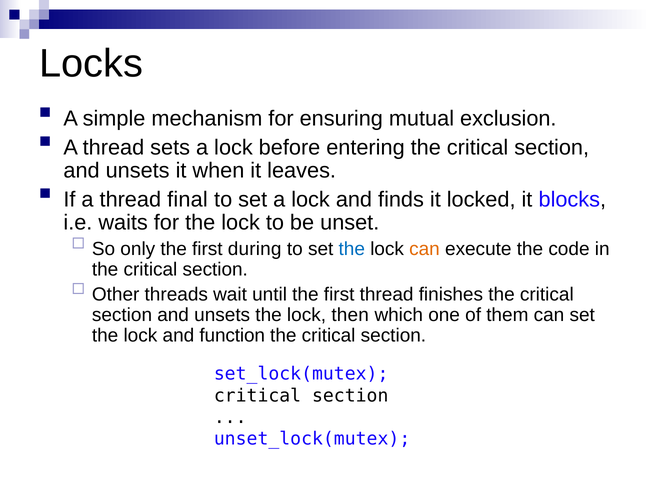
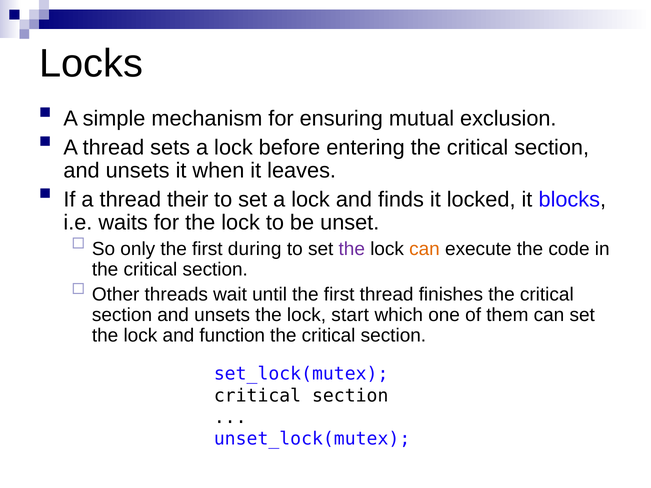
final: final -> their (188, 200)
the colour: blue -> purple (352, 249)
then: then -> start (350, 315)
